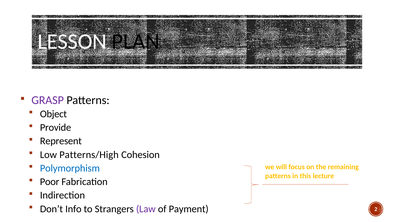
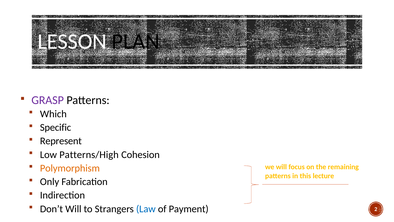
Object: Object -> Which (53, 114)
Provide: Provide -> Specific (56, 127)
Polymorphism colour: blue -> orange (70, 168)
Poor: Poor -> Only (50, 181)
Don’t Info: Info -> Will (73, 209)
Law colour: purple -> blue (146, 209)
